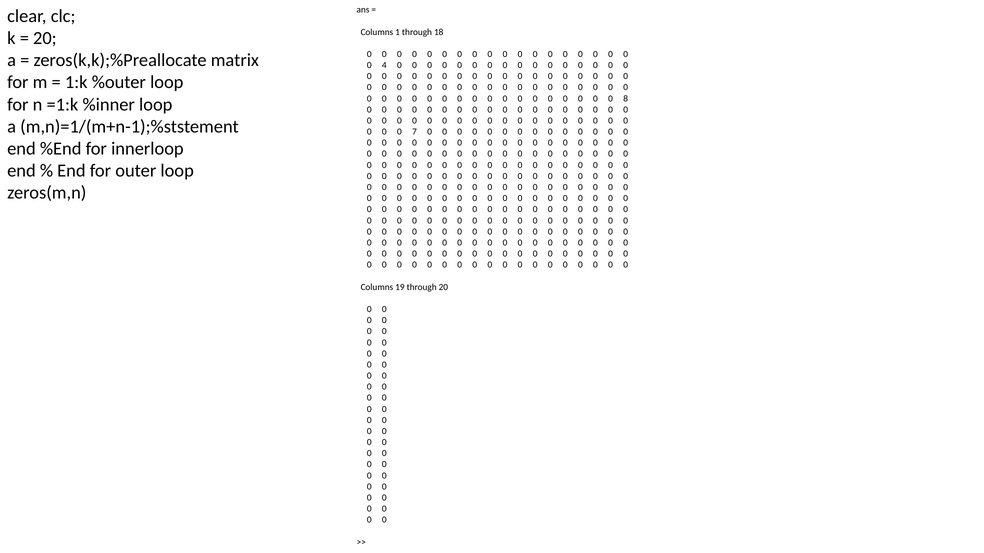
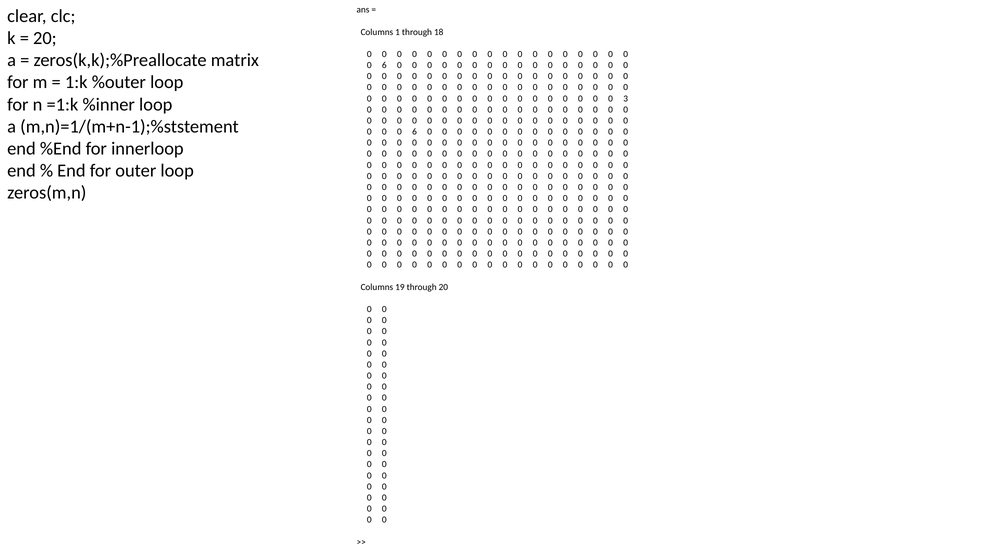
4: 4 -> 6 (384, 65)
8: 8 -> 3 (626, 99)
7: 7 -> 6 (414, 132)
